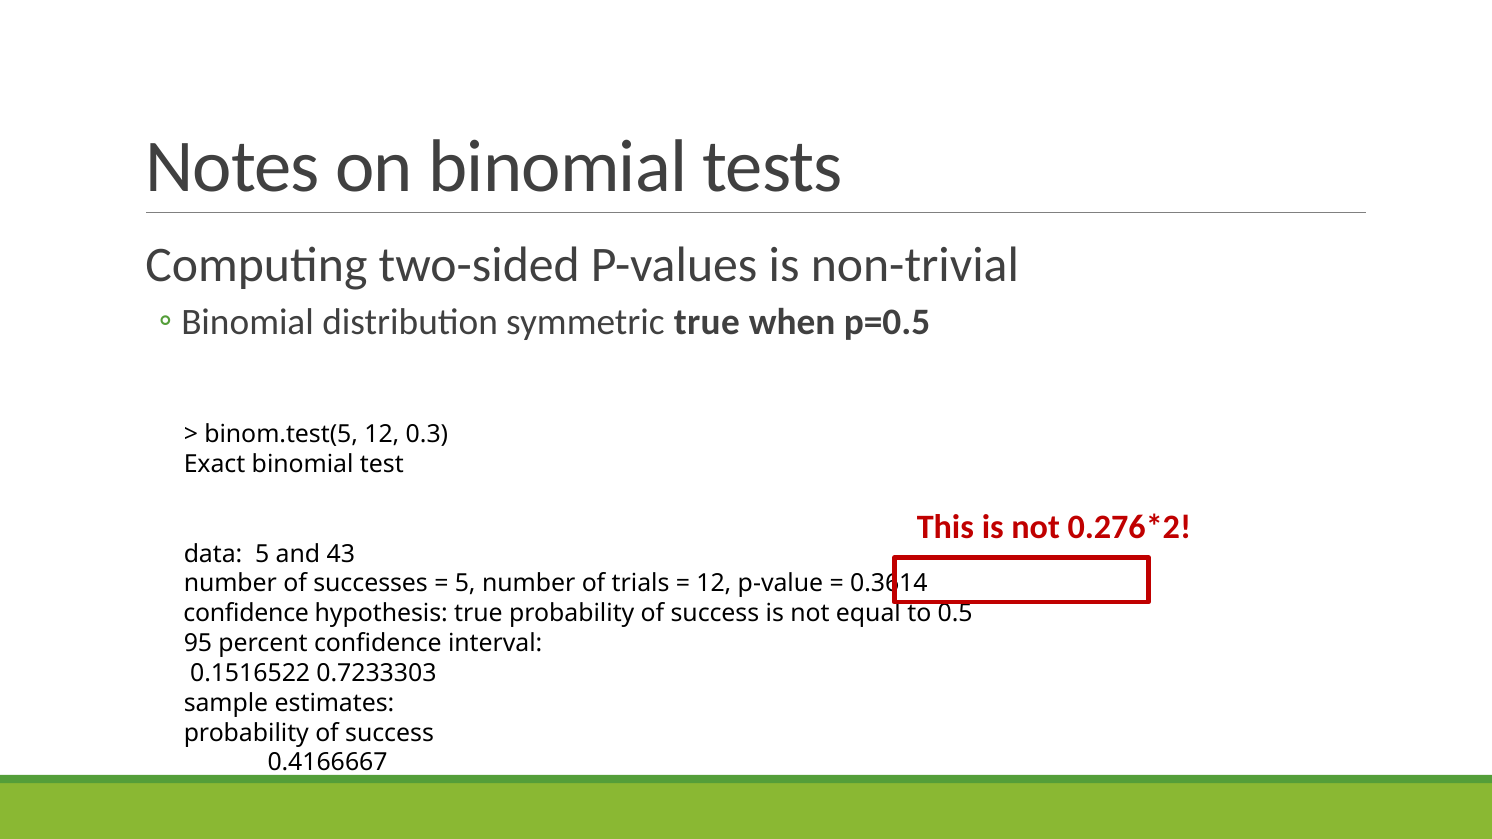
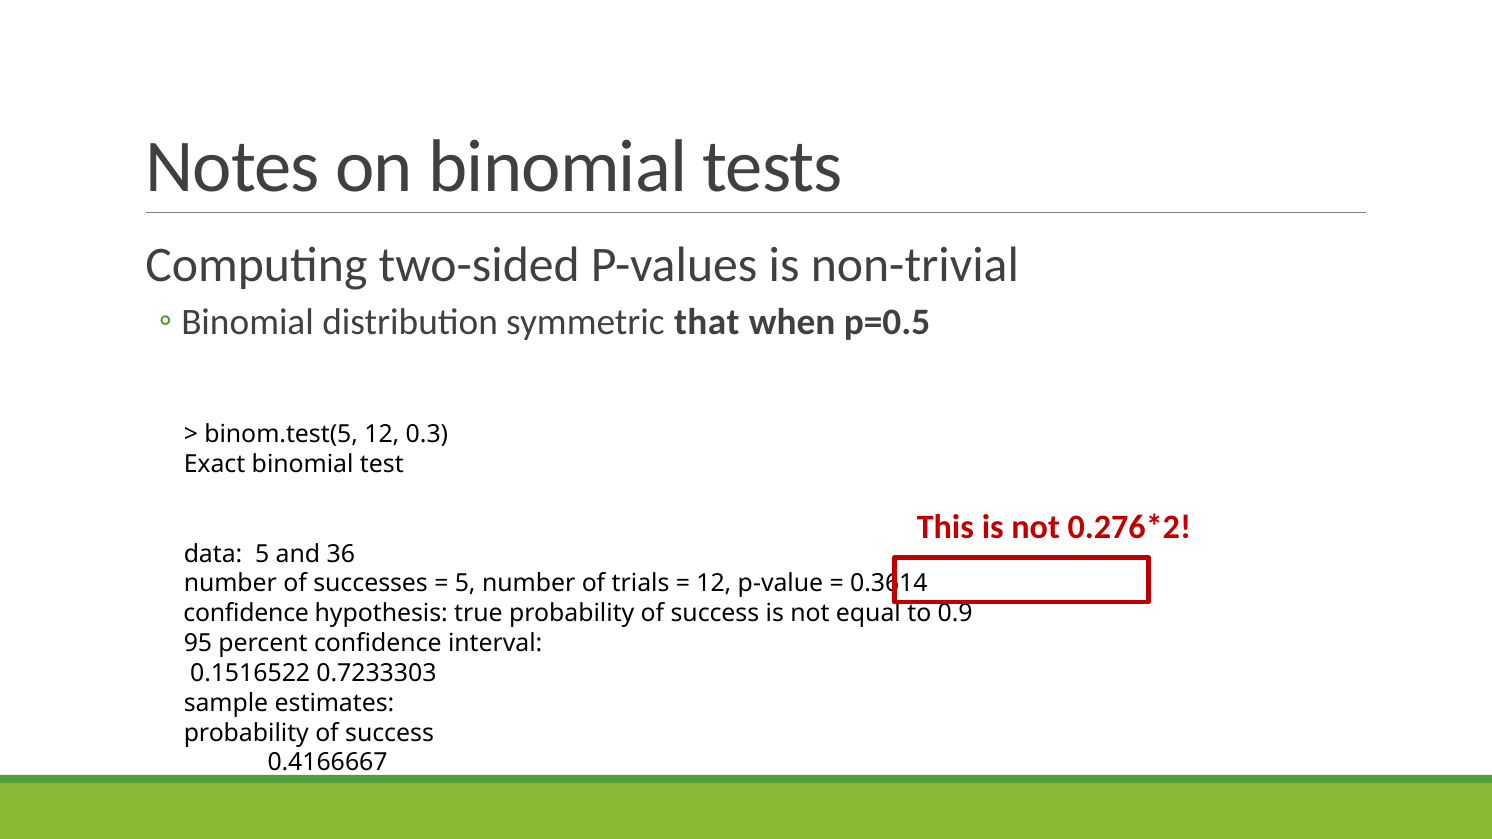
symmetric true: true -> that (707, 322)
43: 43 -> 36 (341, 554)
0.5: 0.5 -> 0.9 (955, 614)
